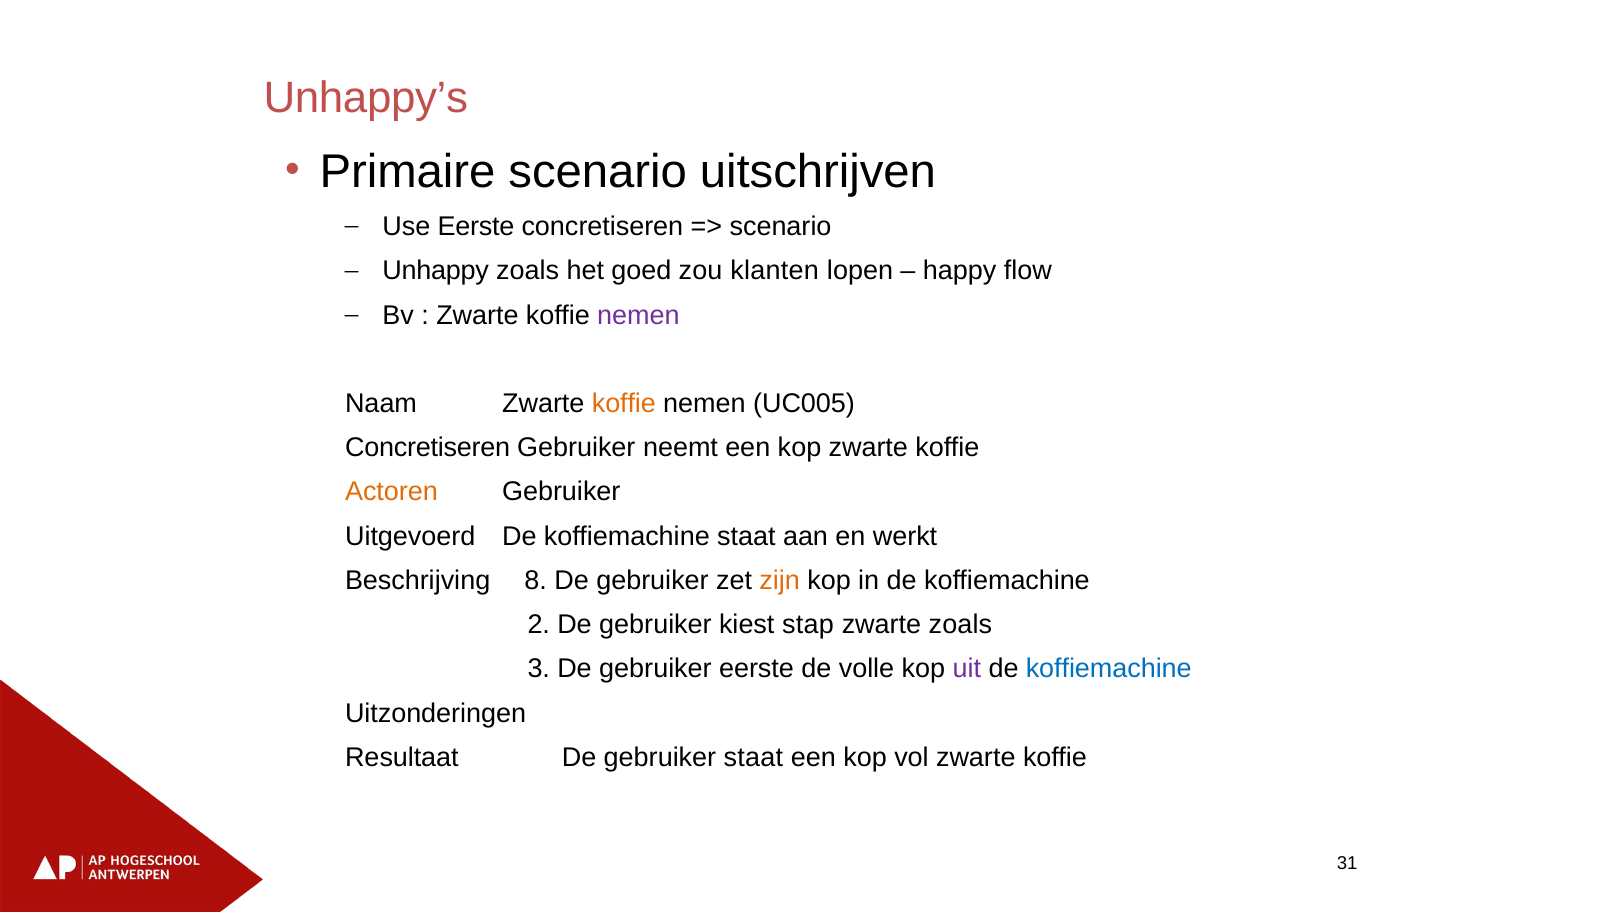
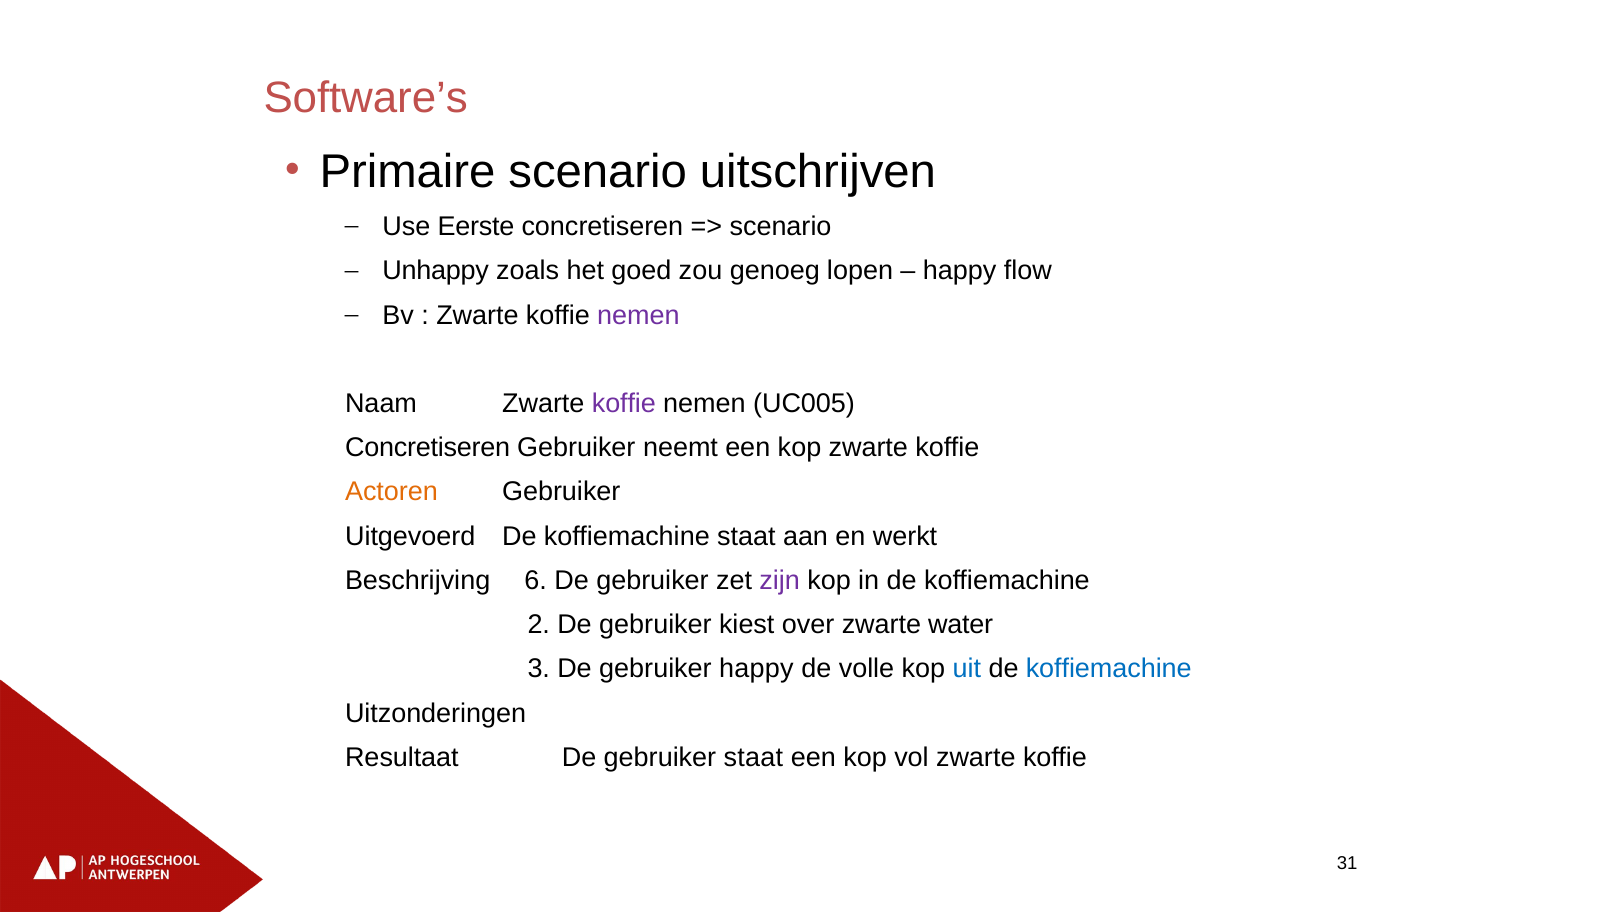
Unhappy’s: Unhappy’s -> Software’s (366, 98)
klanten: klanten -> genoeg (775, 271)
koffie colour: orange -> purple (624, 404)
8: 8 -> 6 (536, 581)
zijn colour: orange -> purple (780, 581)
stap: stap -> over (808, 625)
zwarte zoals: zoals -> water (961, 625)
gebruiker eerste: eerste -> happy (756, 669)
uit colour: purple -> blue (967, 669)
